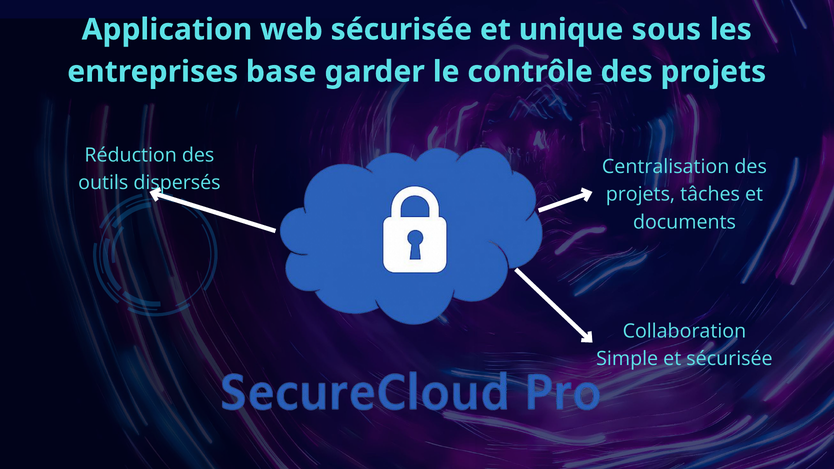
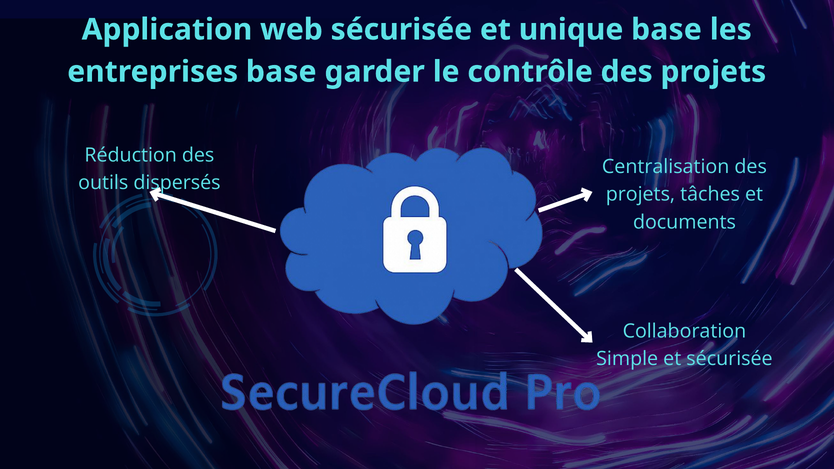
unique sous: sous -> base (666, 30)
